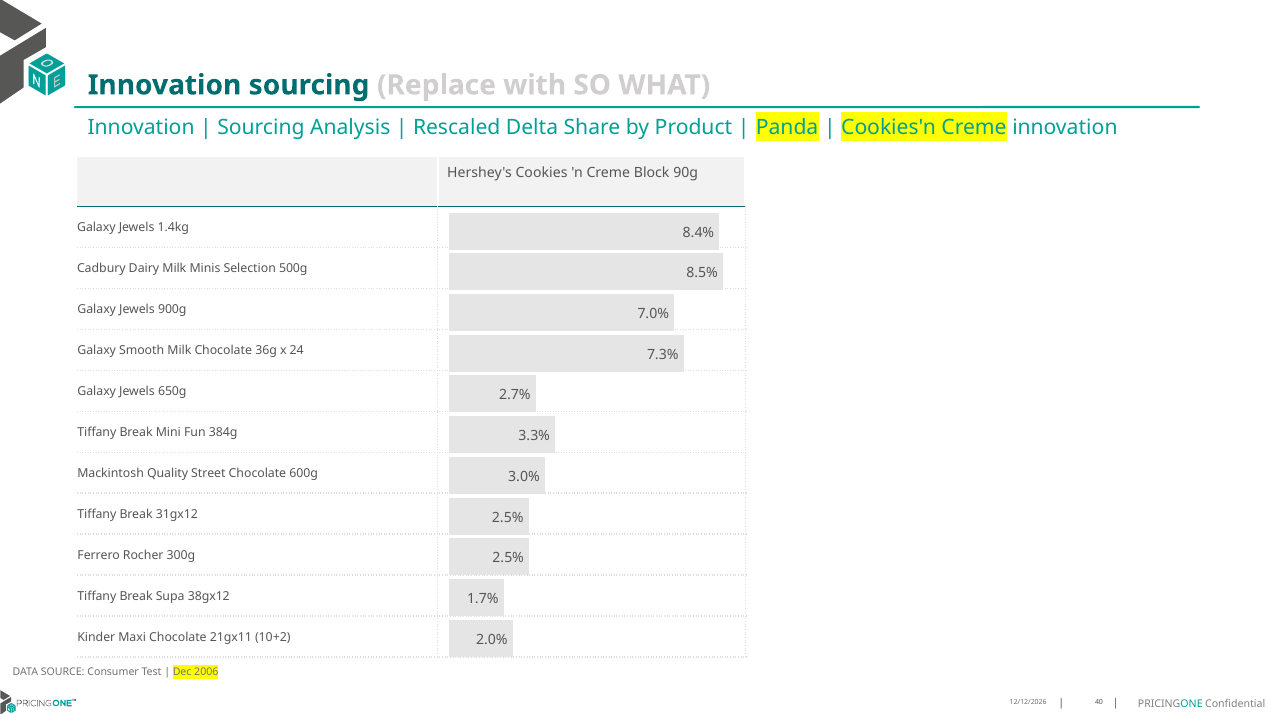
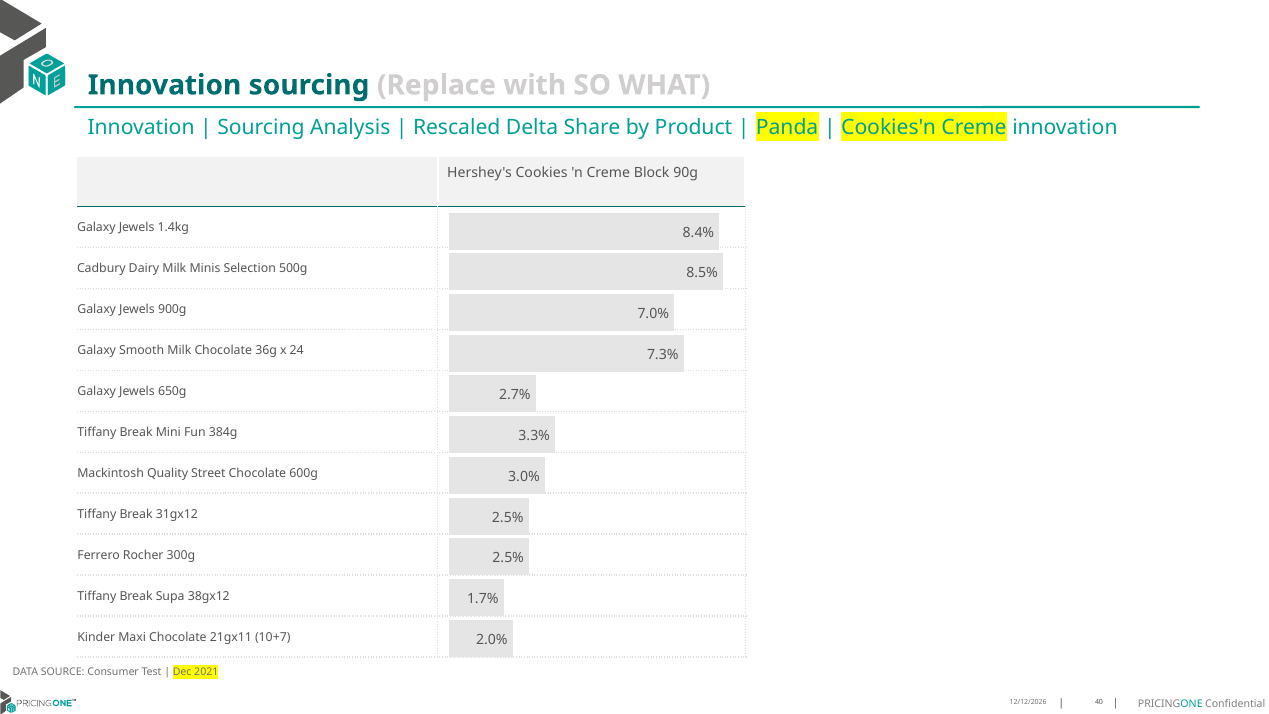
10+2: 10+2 -> 10+7 (273, 637)
2006: 2006 -> 2021 (206, 672)
